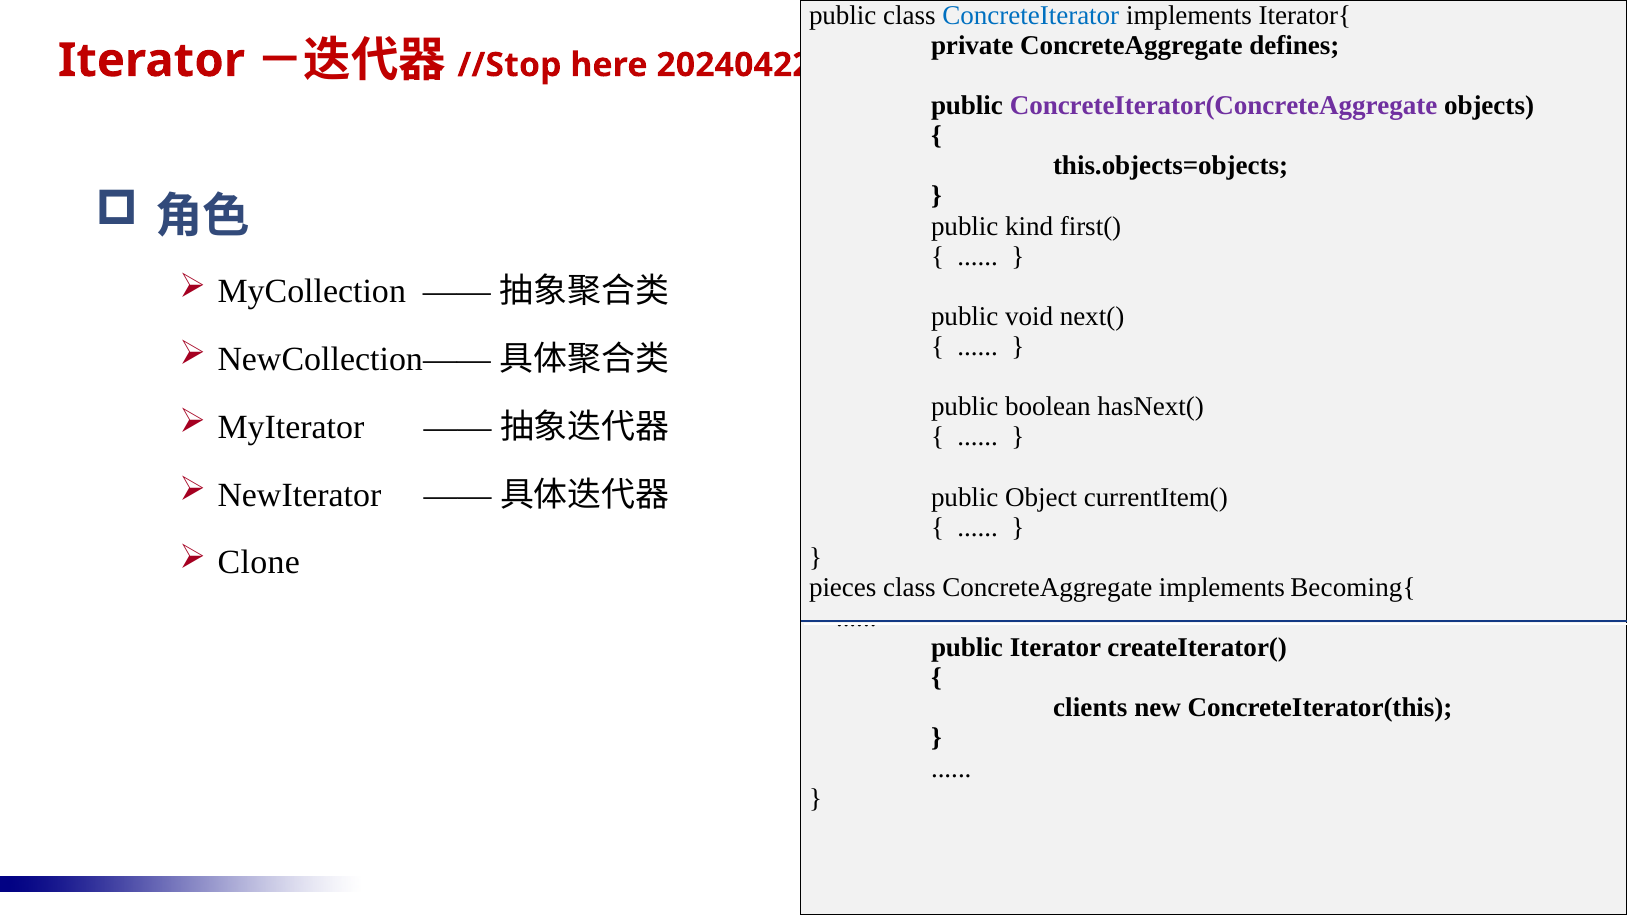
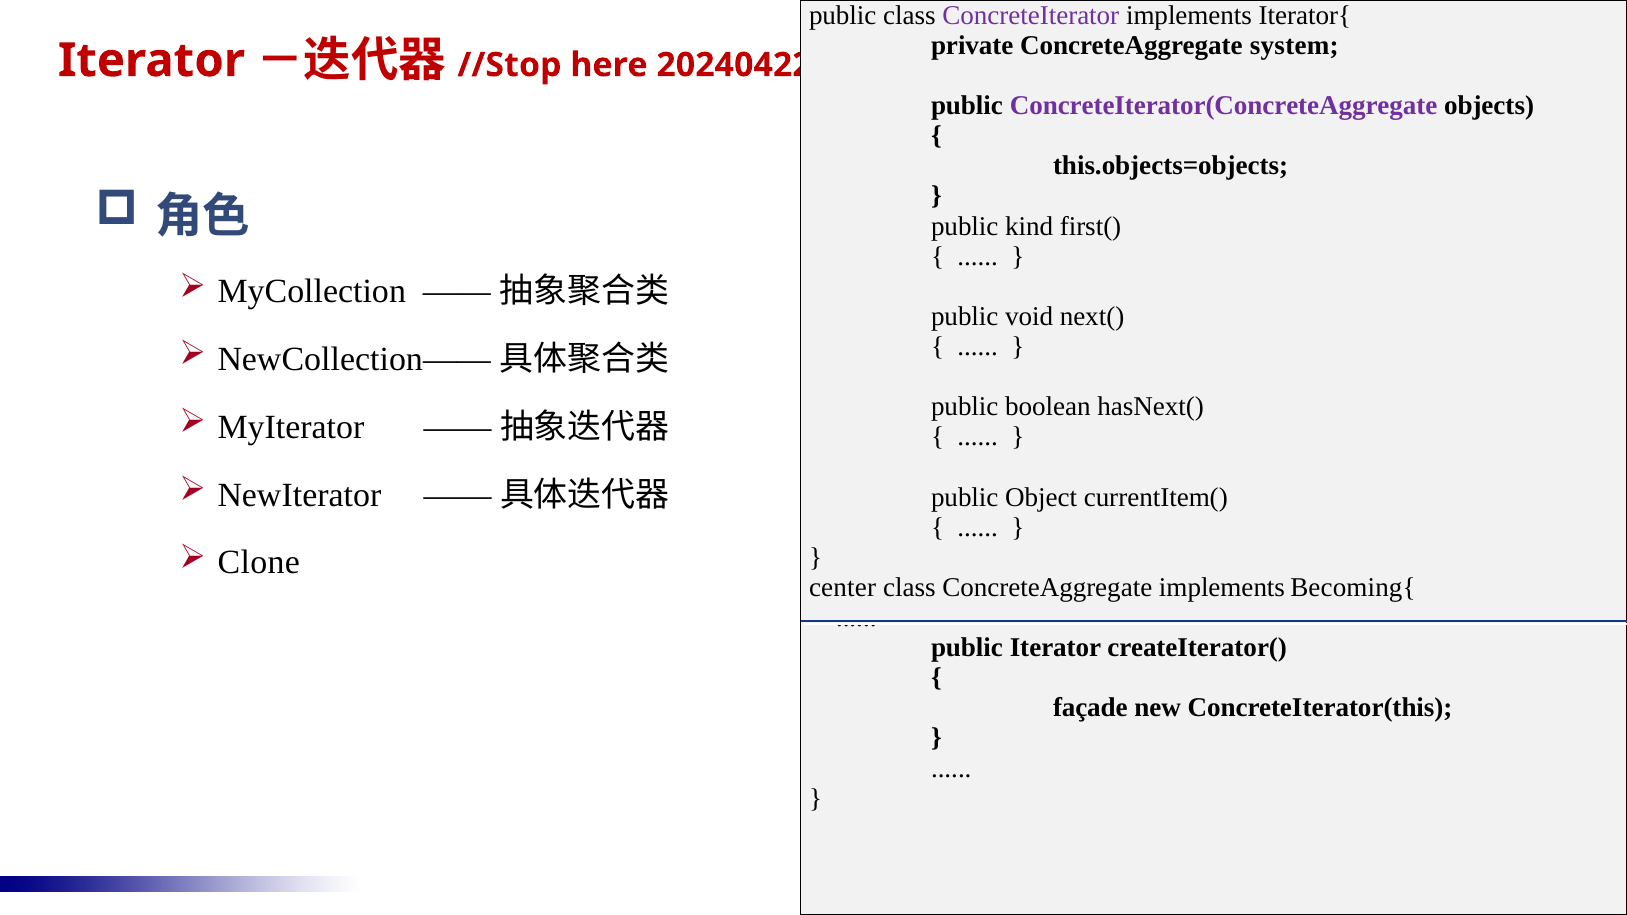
ConcreteIterator colour: blue -> purple (1031, 15)
defines: defines -> system (1294, 45)
pieces: pieces -> center (843, 588)
clients: clients -> façade (1090, 708)
